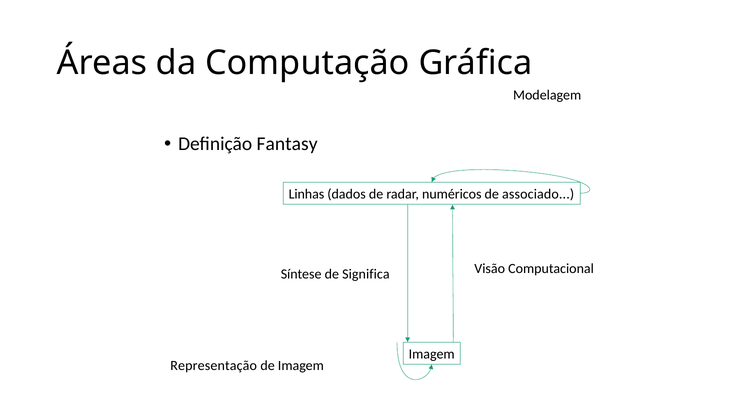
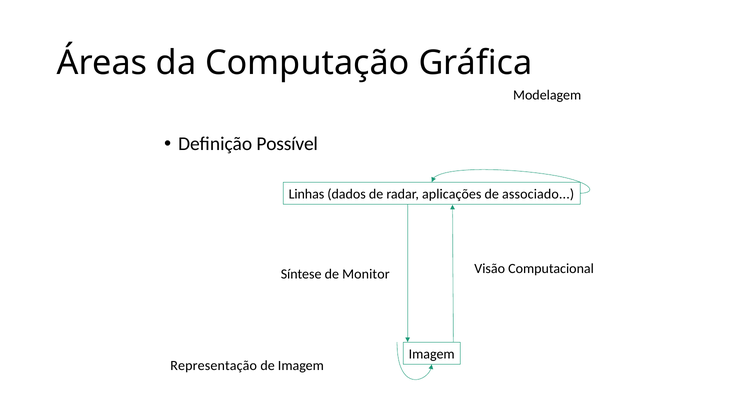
Fantasy: Fantasy -> Possível (287, 144)
numéricos: numéricos -> aplicações (452, 194)
Significa: Significa -> Monitor (366, 274)
